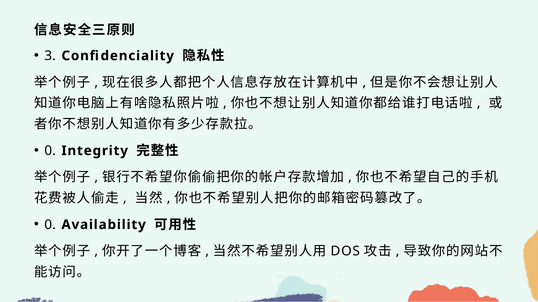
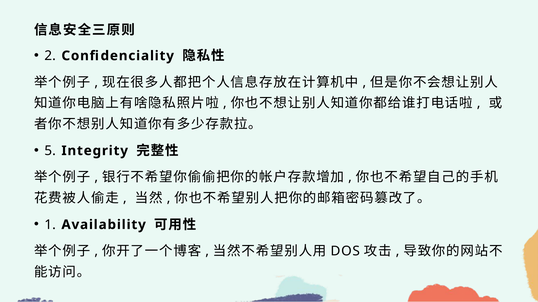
3: 3 -> 2 (50, 56)
0: 0 -> 5 (50, 151)
0: 0 -> 1 (50, 225)
